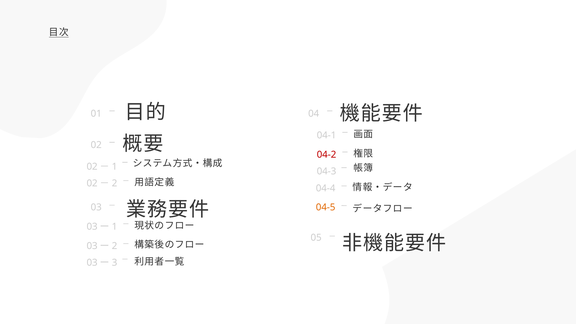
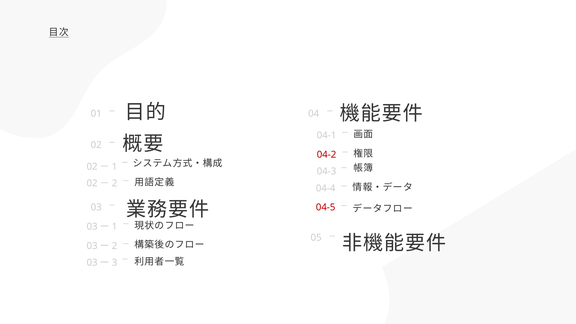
04-5 colour: orange -> red (326, 207)
